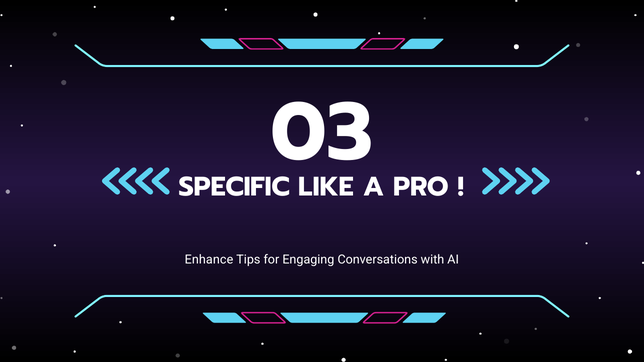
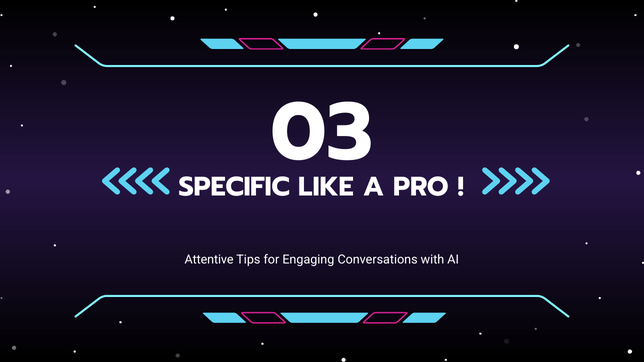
Enhance: Enhance -> Attentive (209, 260)
